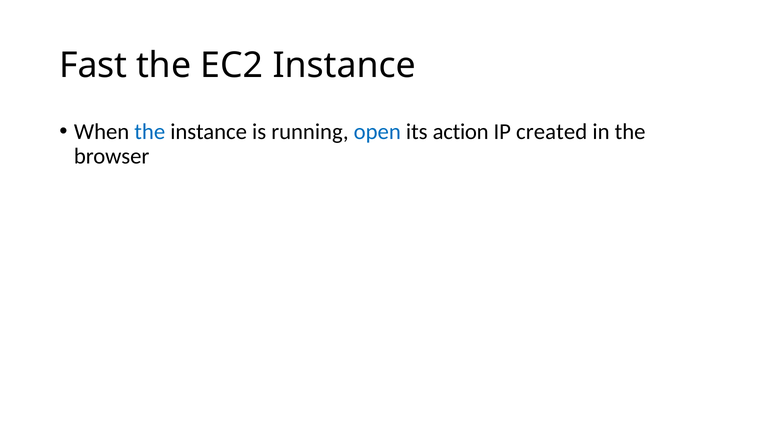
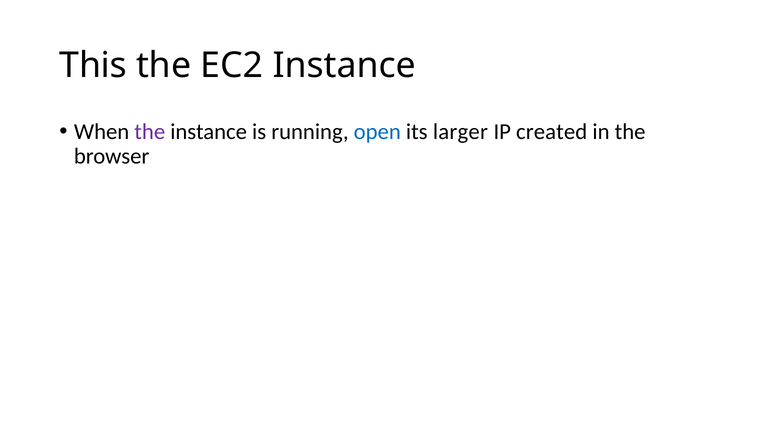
Fast: Fast -> This (93, 65)
the colour: blue -> purple (150, 132)
action: action -> larger (460, 132)
